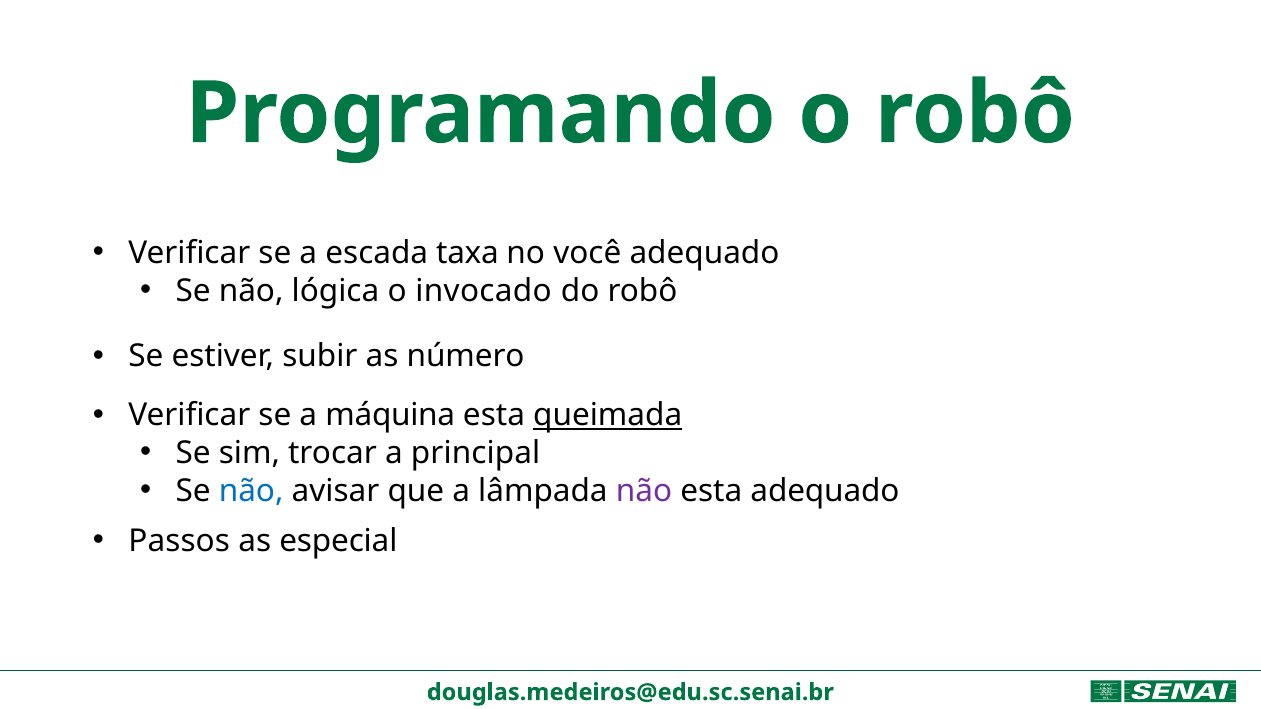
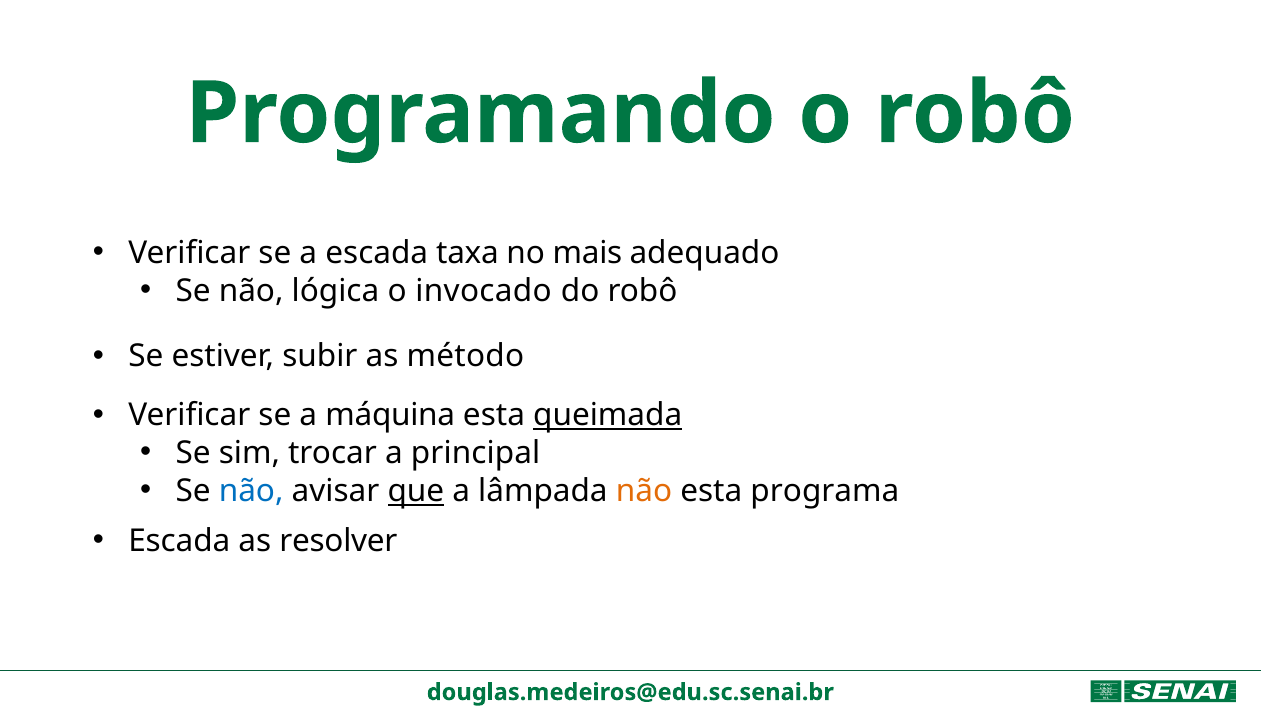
você: você -> mais (587, 253)
número: número -> método (465, 357)
que underline: none -> present (416, 491)
não colour: purple -> orange (644, 491)
esta adequado: adequado -> programa (825, 491)
Passos: Passos -> Escada (179, 541)
especial: especial -> resolver (338, 541)
